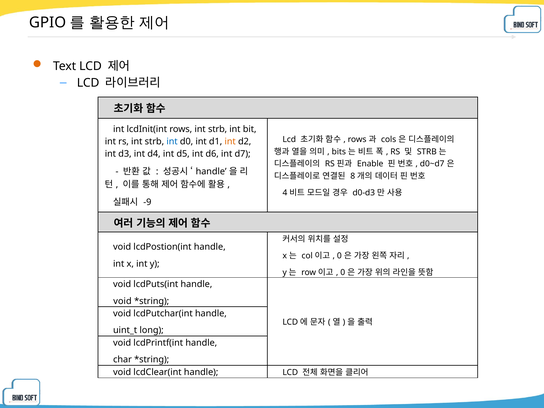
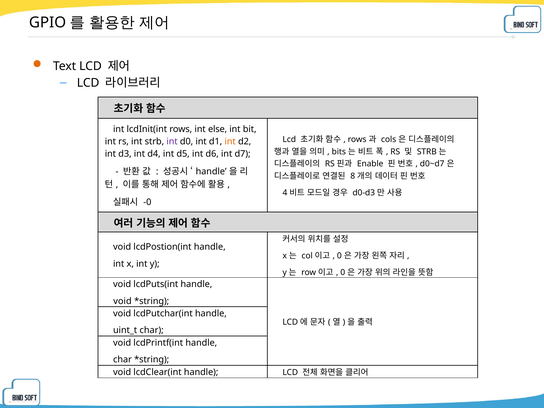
rows int strb: strb -> else (218, 129)
int colour: blue -> purple (172, 141)
-9: -9 -> -0 (147, 202)
long: long -> char (152, 330)
